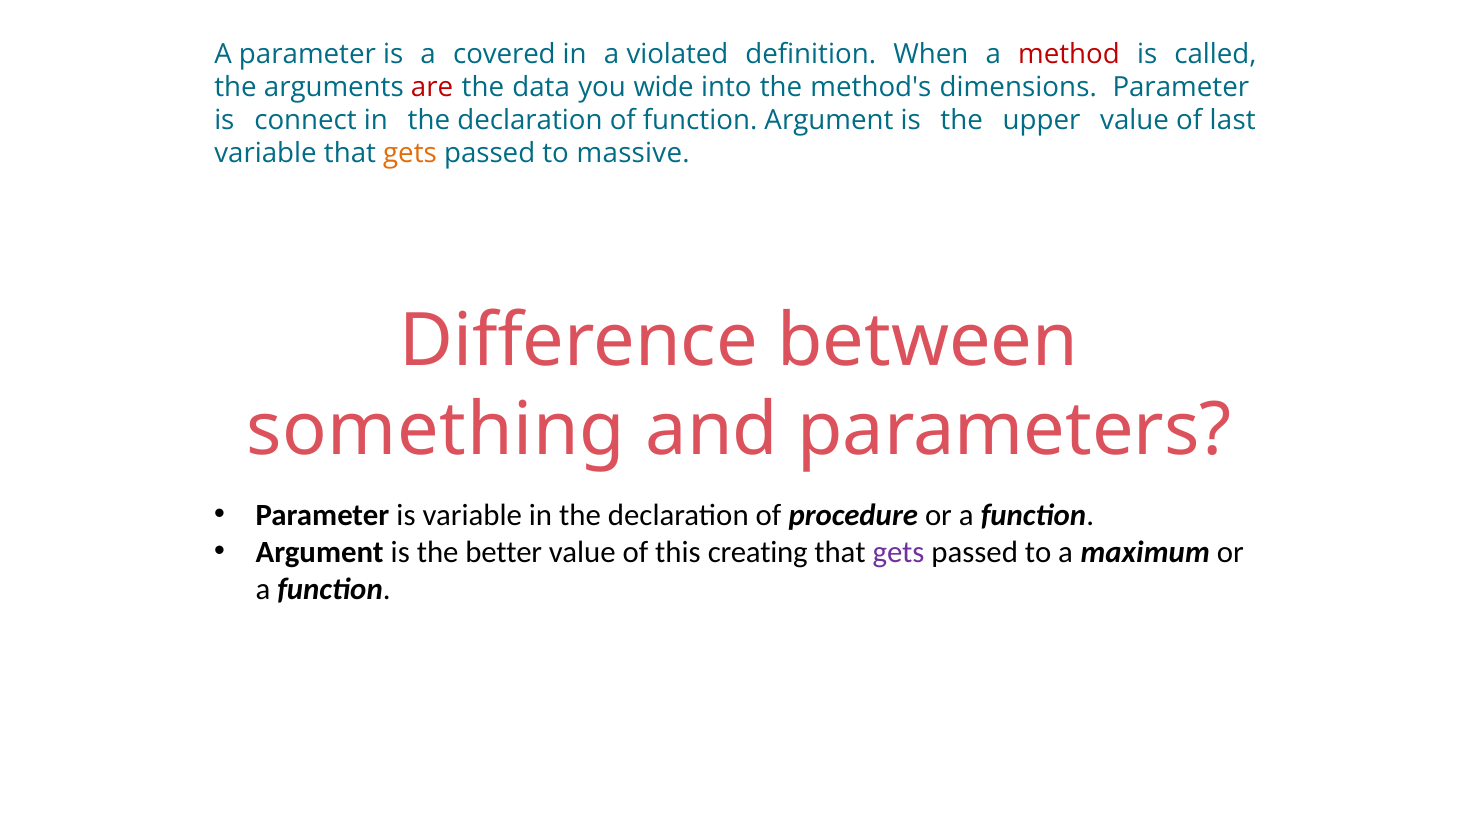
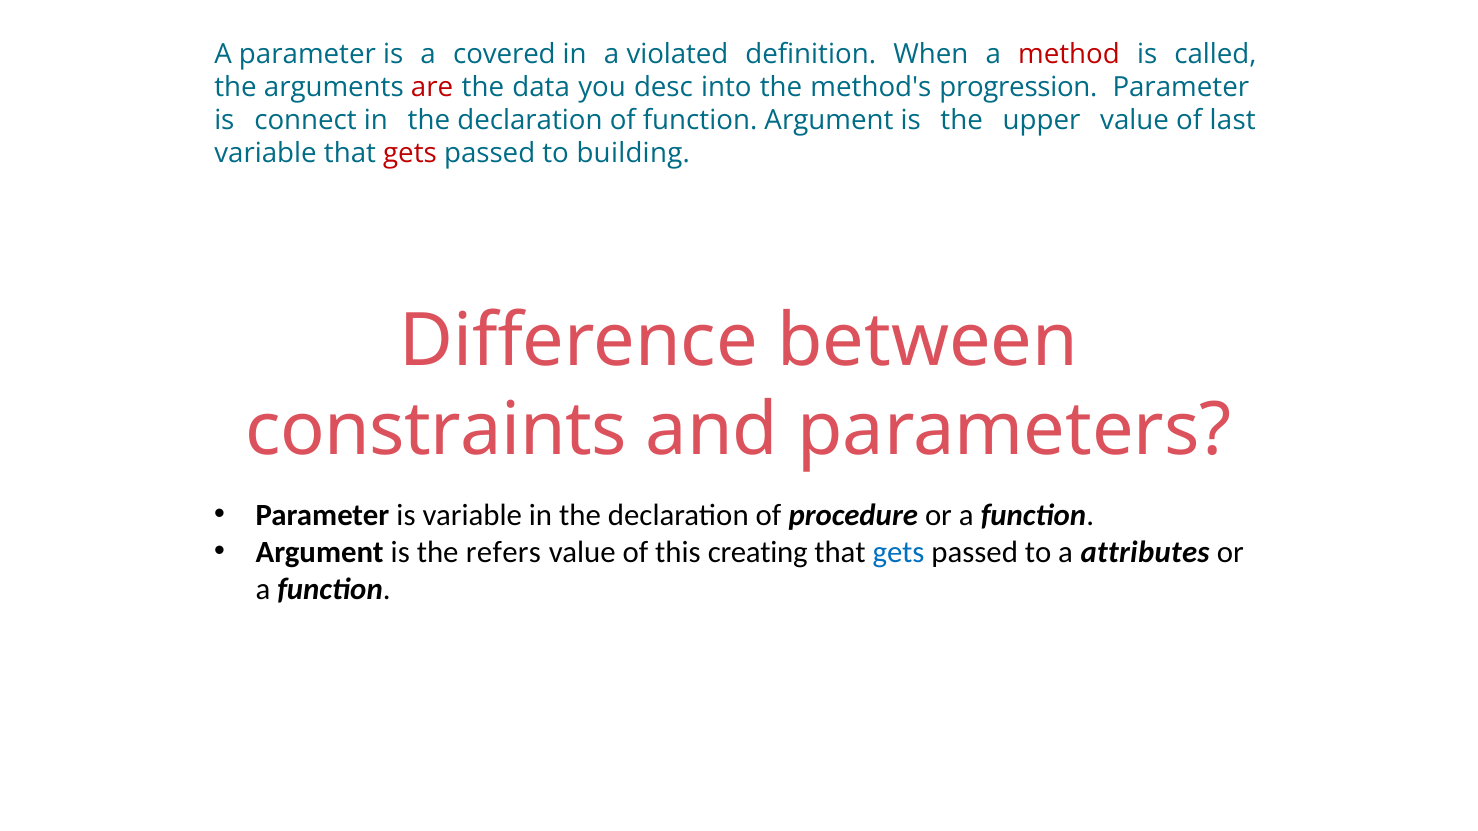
wide: wide -> desc (663, 87)
dimensions: dimensions -> progression (1018, 87)
gets colour: orange -> red (410, 154)
massive: massive -> building (633, 154)
something: something -> constraints (436, 430)
better: better -> refers (503, 553)
gets colour: purple -> blue (899, 553)
maximum: maximum -> attributes (1145, 553)
